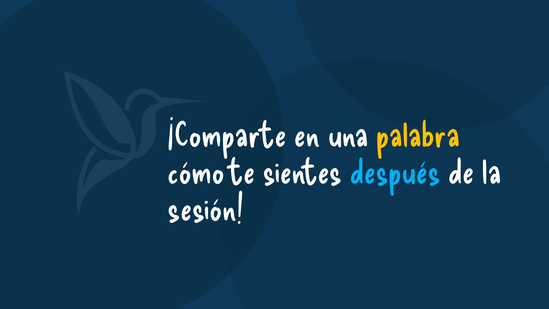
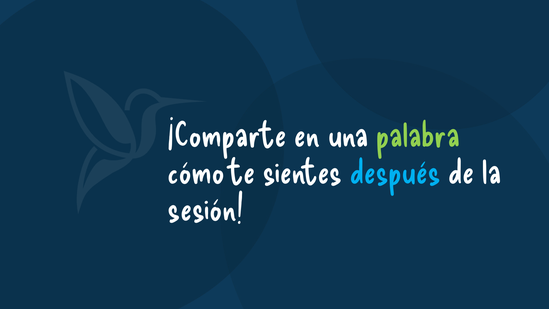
palabra colour: yellow -> light green (418, 135)
